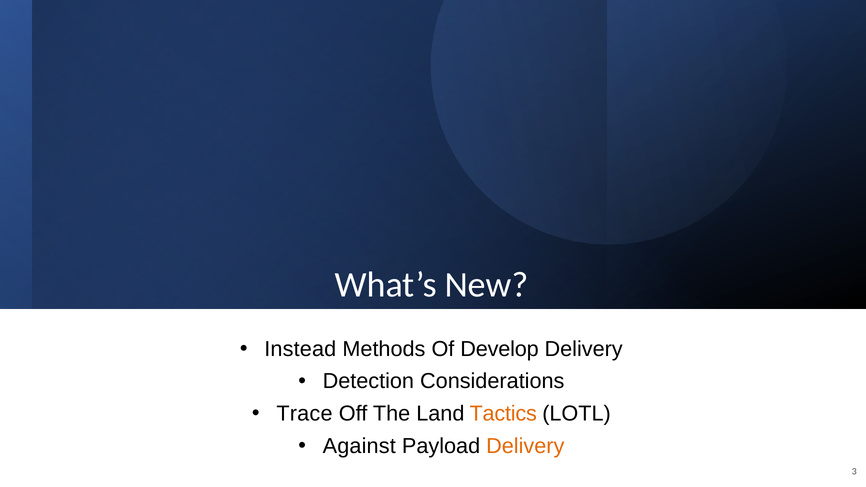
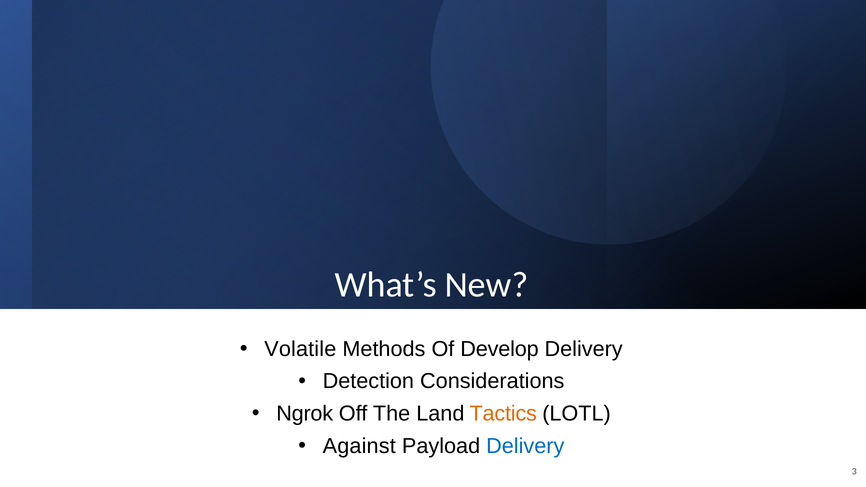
Instead: Instead -> Volatile (300, 349)
Trace: Trace -> Ngrok (305, 414)
Delivery colour: orange -> blue (525, 446)
